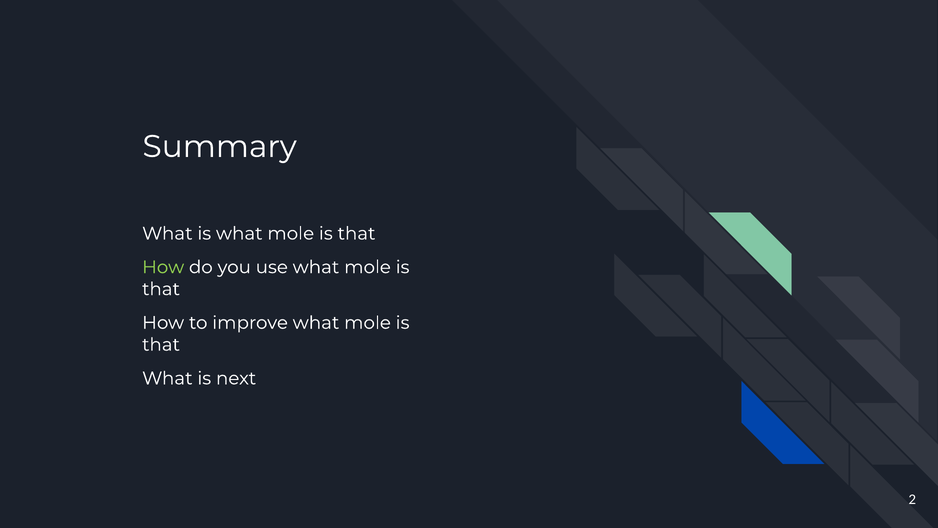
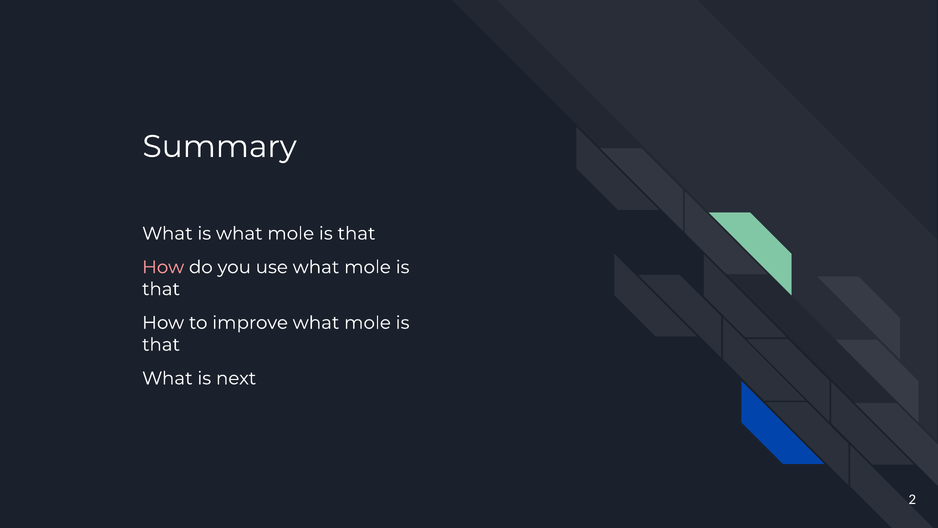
How colour: light green -> pink (163, 267)
